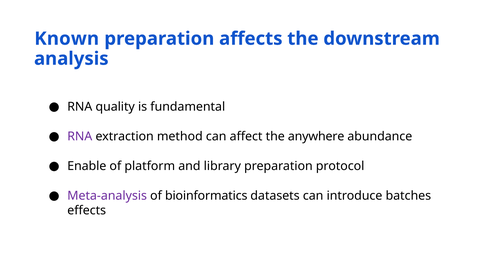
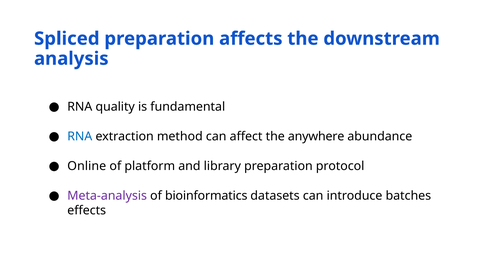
Known: Known -> Spliced (67, 39)
RNA colour: purple -> blue (80, 137)
Enable: Enable -> Online (87, 166)
